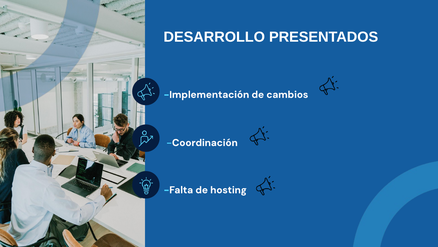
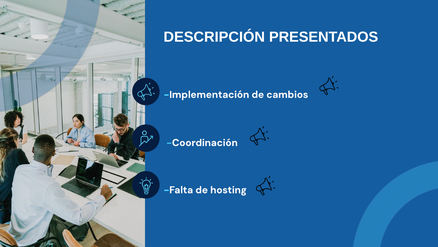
DESARROLLO: DESARROLLO -> DESCRIPCIÓN (214, 37)
